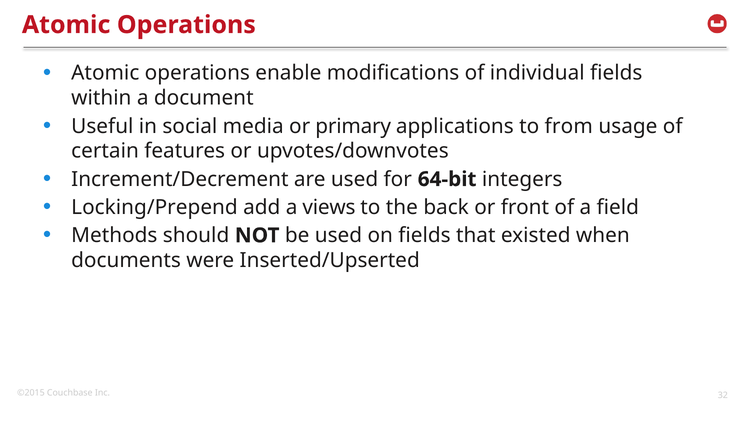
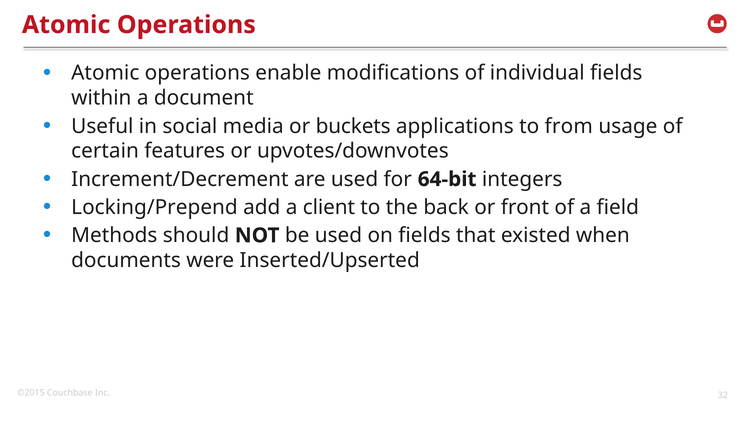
primary: primary -> buckets (353, 126)
views: views -> client (329, 207)
